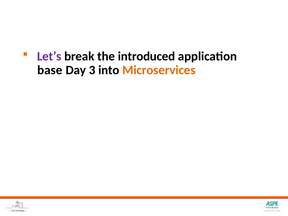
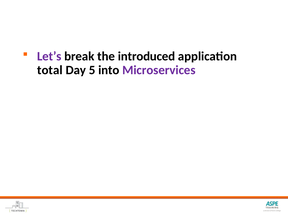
base: base -> total (50, 70)
3: 3 -> 5 (92, 70)
Microservices colour: orange -> purple (159, 70)
